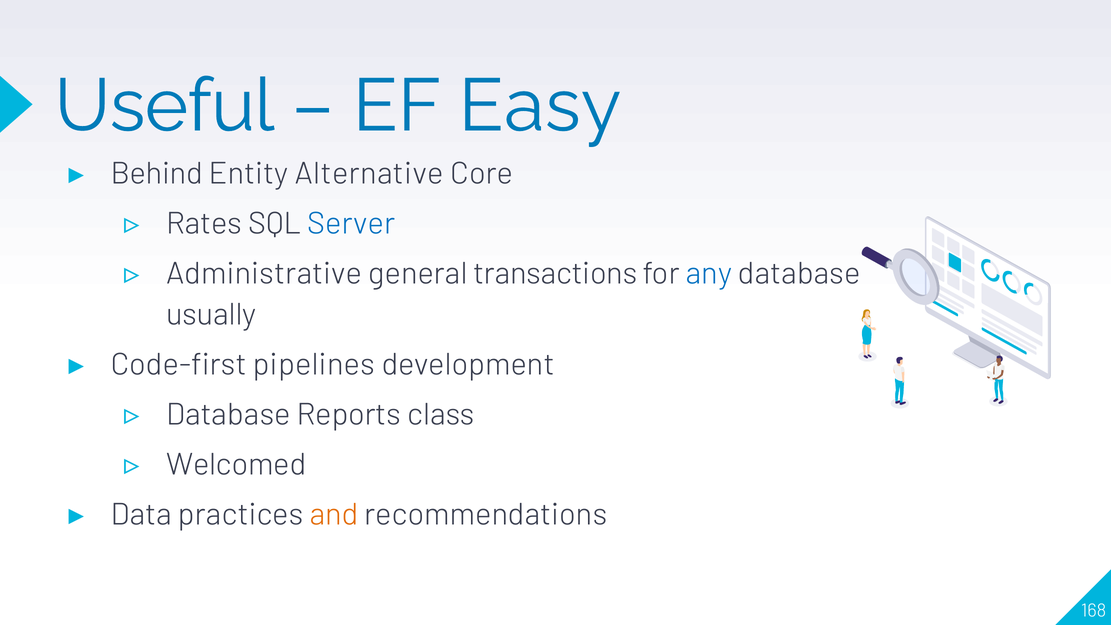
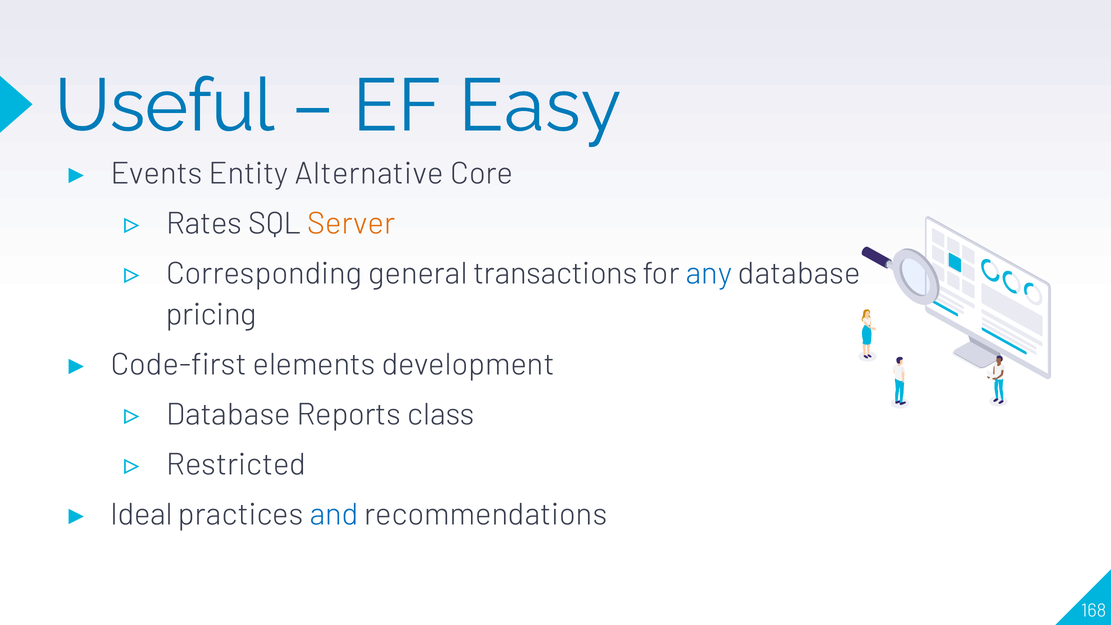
Behind: Behind -> Events (157, 174)
Server colour: blue -> orange (351, 224)
Administrative: Administrative -> Corresponding (264, 274)
usually: usually -> pricing (211, 314)
pipelines: pipelines -> elements (314, 364)
Welcomed: Welcomed -> Restricted (236, 464)
Data: Data -> Ideal (141, 514)
and colour: orange -> blue (334, 514)
